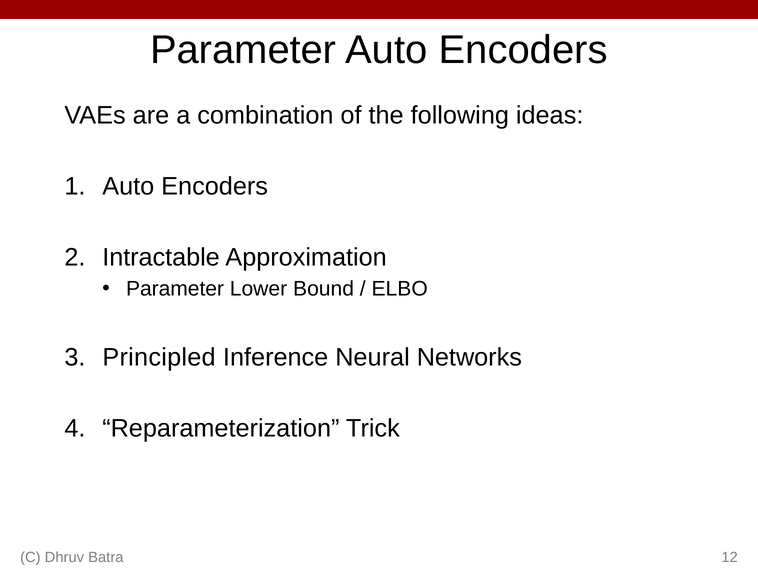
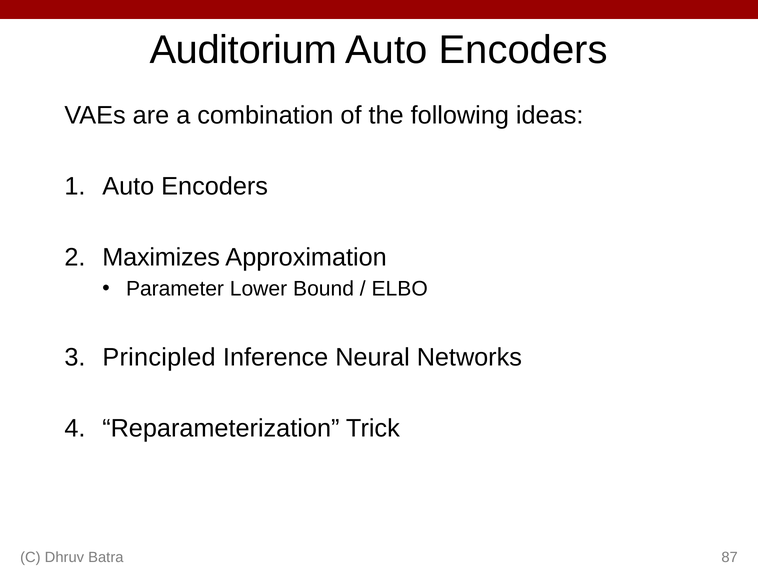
Parameter: Parameter -> Auditorium (243, 50)
Intractable: Intractable -> Maximizes (161, 257)
12: 12 -> 87 (730, 557)
